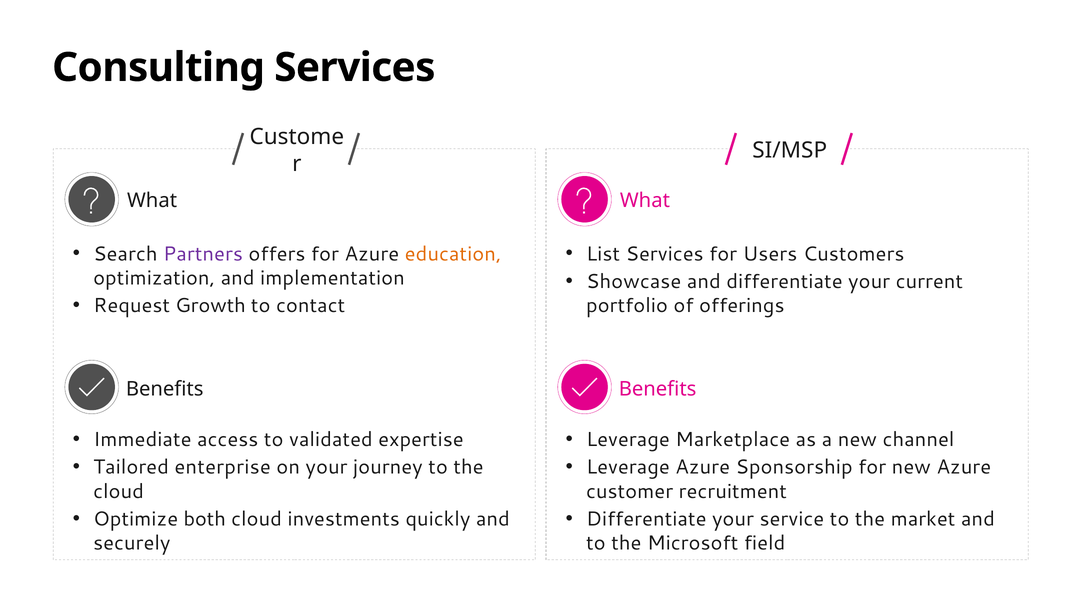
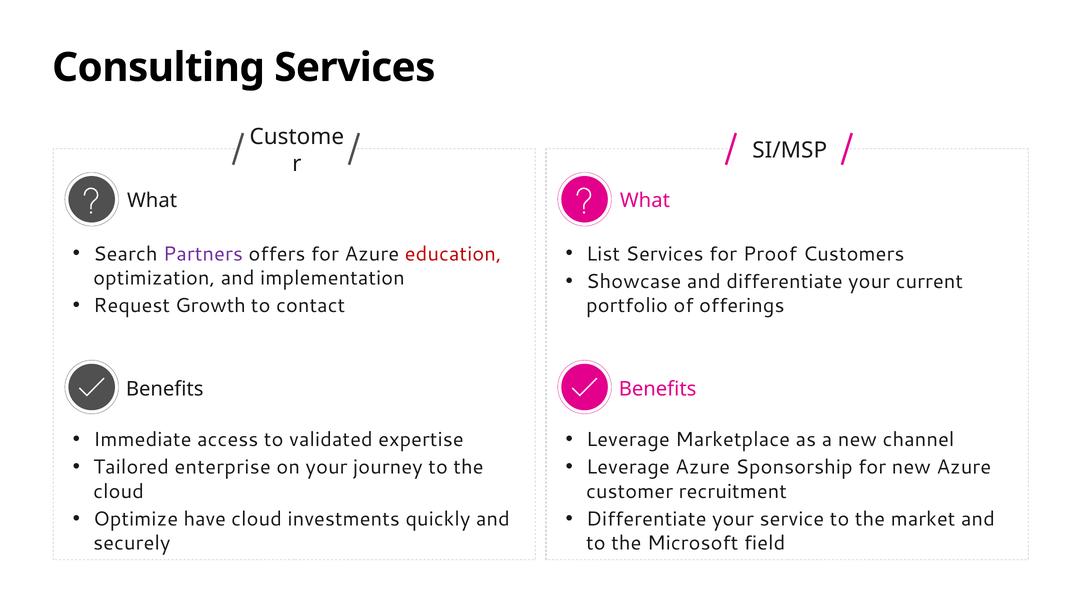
education colour: orange -> red (453, 254)
Users: Users -> Proof (770, 254)
both: both -> have (205, 519)
